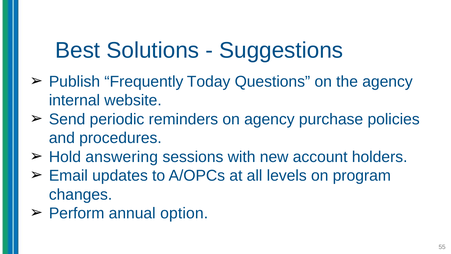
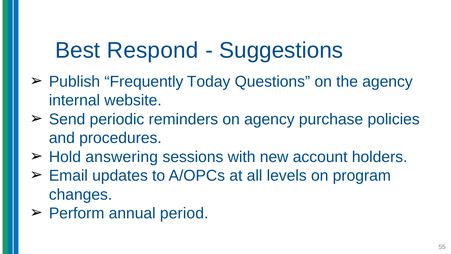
Solutions: Solutions -> Respond (153, 50)
option: option -> period (184, 213)
